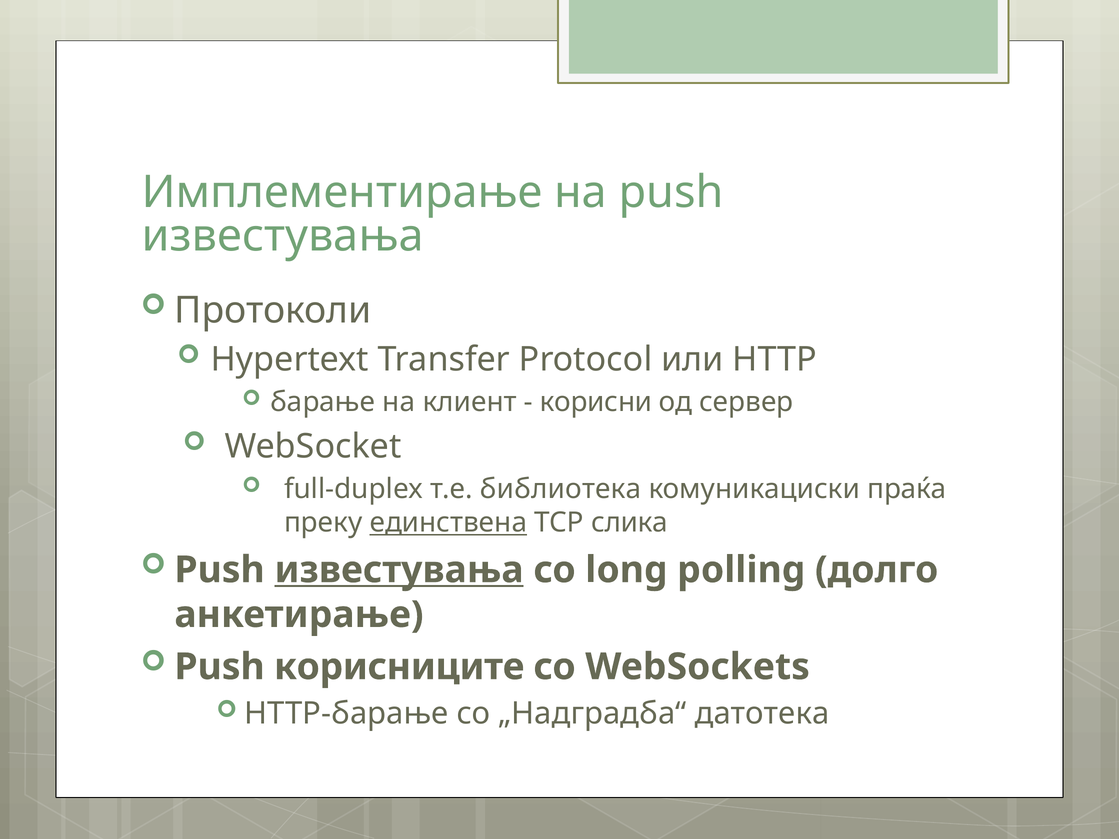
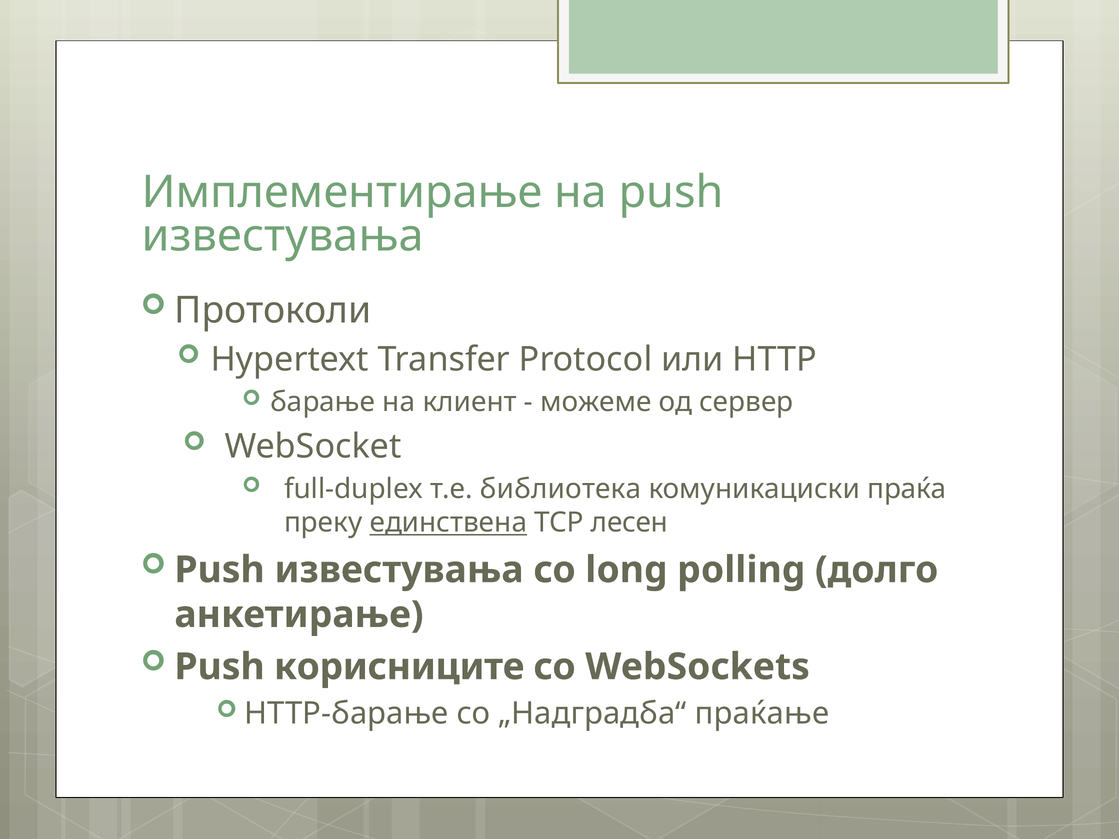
корисни: корисни -> можеме (596, 402)
слика: слика -> лесен (629, 523)
известувања underline: present -> none (399, 570)
датотека: датотека -> праќање (762, 714)
